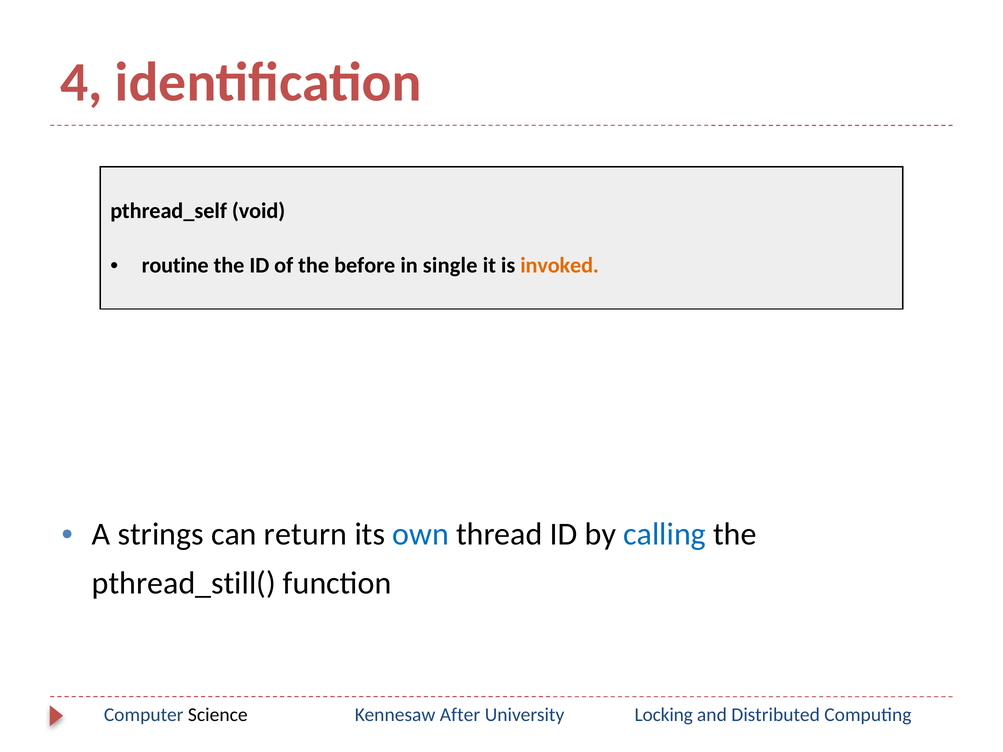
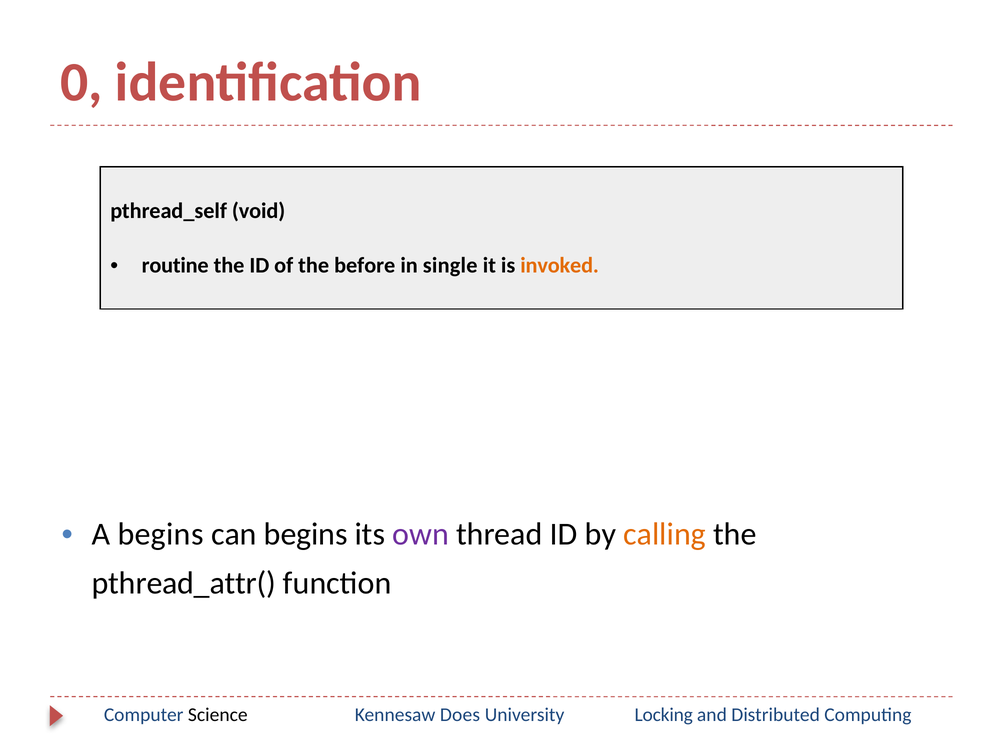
4: 4 -> 0 (81, 83)
A strings: strings -> begins (161, 534)
can return: return -> begins (306, 534)
own colour: blue -> purple (421, 534)
calling colour: blue -> orange (665, 534)
pthread_still(: pthread_still( -> pthread_attr( (184, 583)
After: After -> Does (460, 715)
